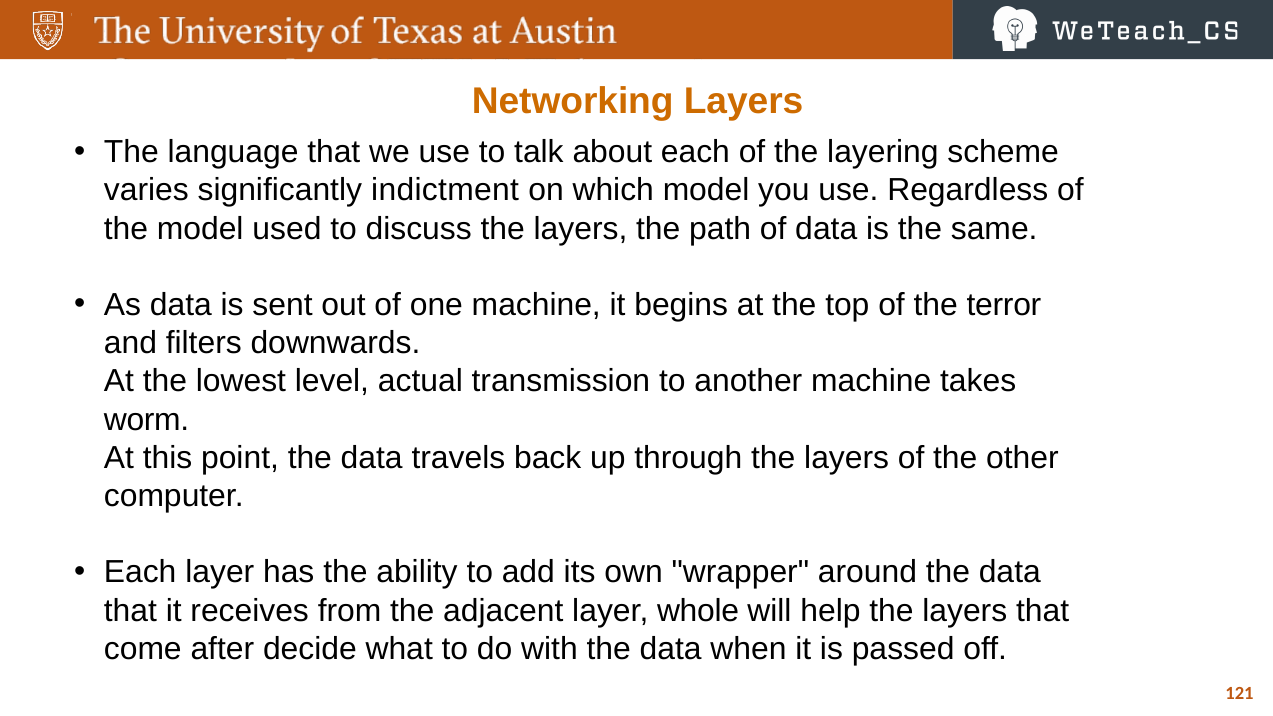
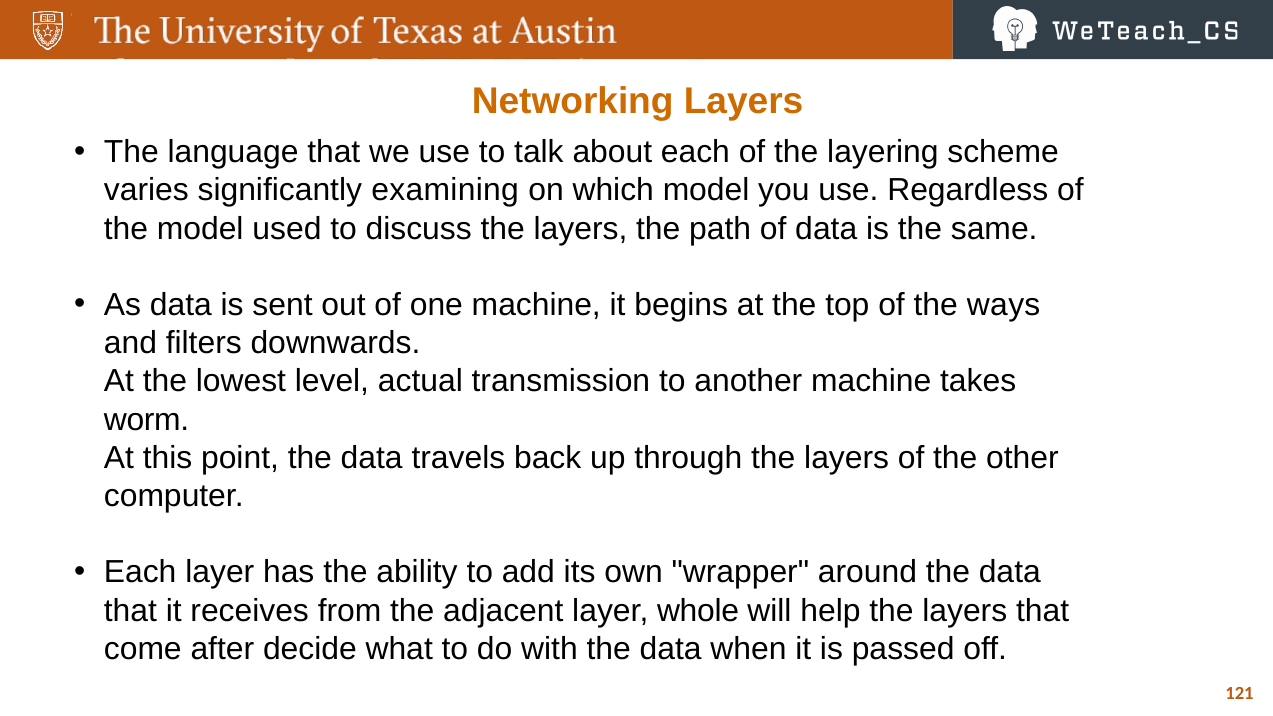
indictment: indictment -> examining (445, 190)
terror: terror -> ways (1004, 305)
